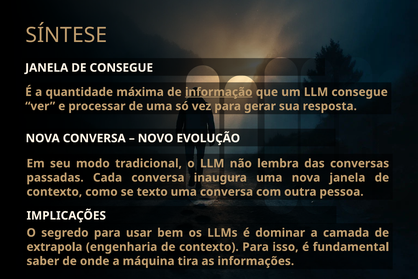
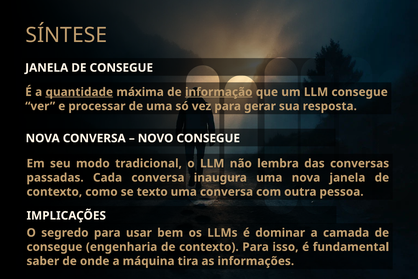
quantidade underline: none -> present (79, 92)
NOVO EVOLUÇÃO: EVOLUÇÃO -> CONSEGUE (208, 138)
extrapola: extrapola -> consegue (54, 247)
